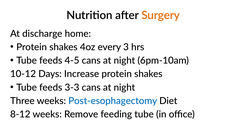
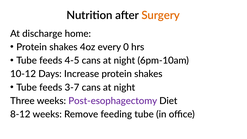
3: 3 -> 0 (126, 47)
3-3: 3-3 -> 3-7 (72, 87)
Post-esophagectomy colour: blue -> purple (113, 101)
